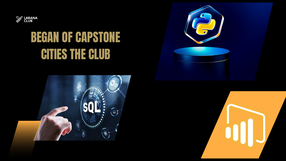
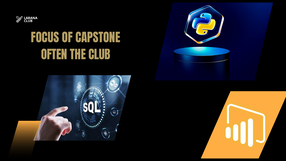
BEGAN: BEGAN -> FOCUS (45, 38)
CITIES: CITIES -> OFTEN (54, 55)
